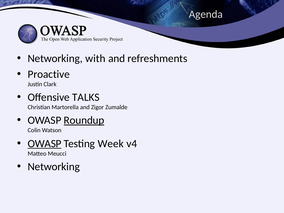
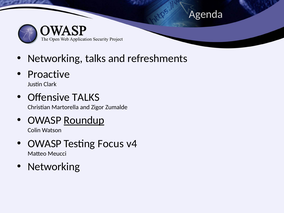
Networking with: with -> talks (96, 58)
OWASP underline: present -> none (45, 144)
Week: Week -> Focus (111, 144)
